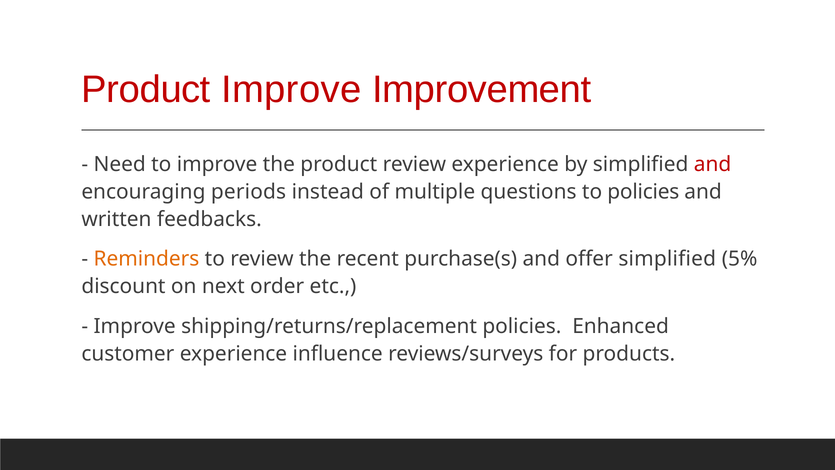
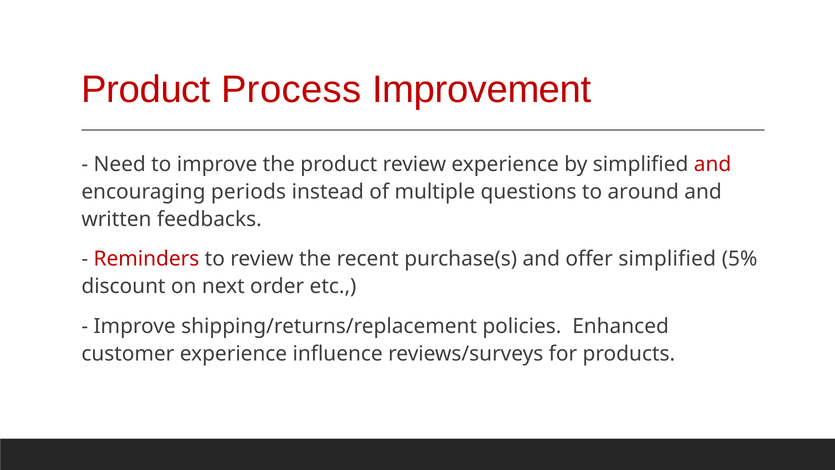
Product Improve: Improve -> Process (291, 90)
to policies: policies -> around (643, 192)
Reminders colour: orange -> red (146, 259)
